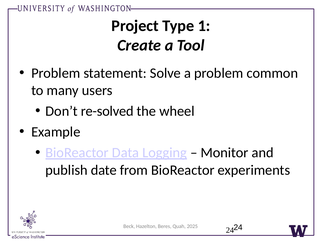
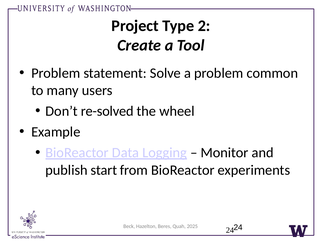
1: 1 -> 2 (204, 26)
date: date -> start (104, 170)
